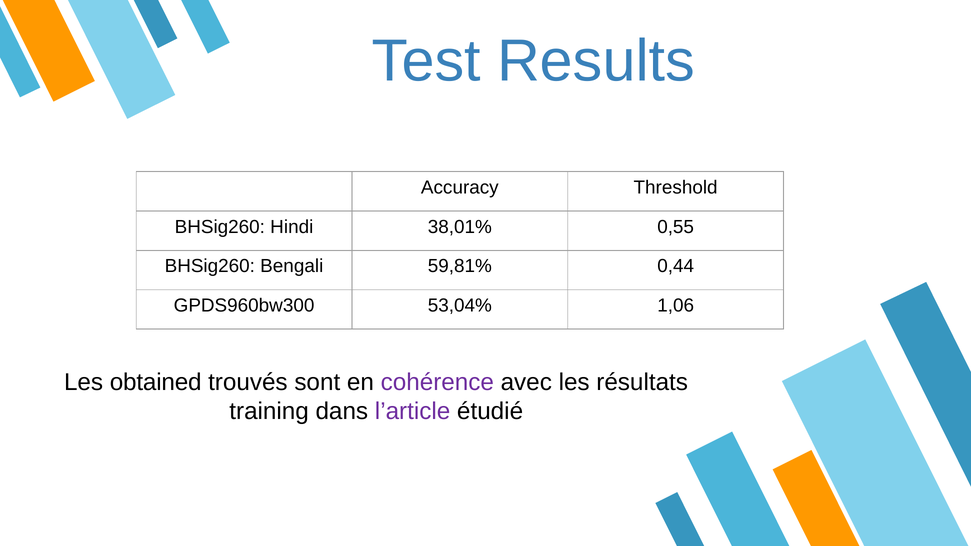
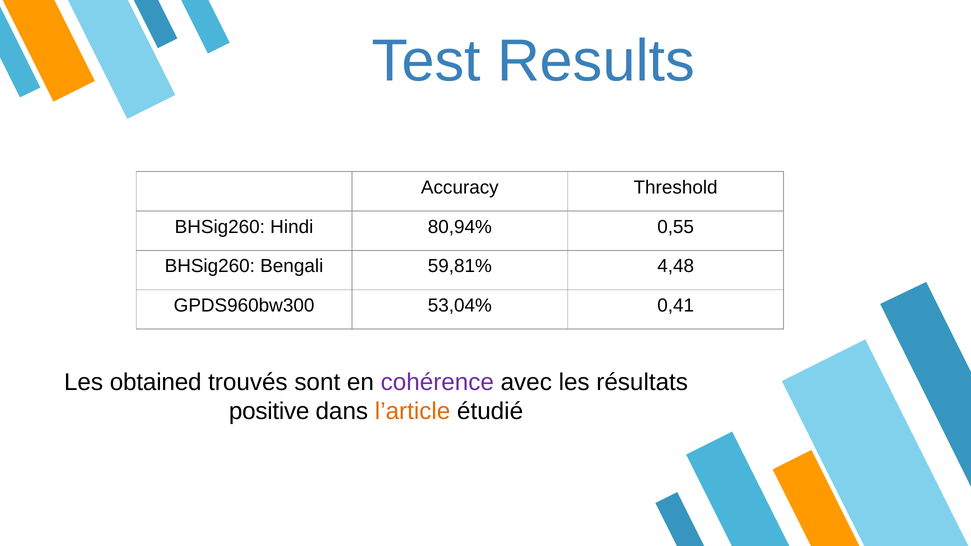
38,01%: 38,01% -> 80,94% (460, 227)
0,44: 0,44 -> 4,48 (676, 266)
1,06: 1,06 -> 0,41 (676, 306)
training: training -> positive (269, 411)
l’article colour: purple -> orange (413, 411)
